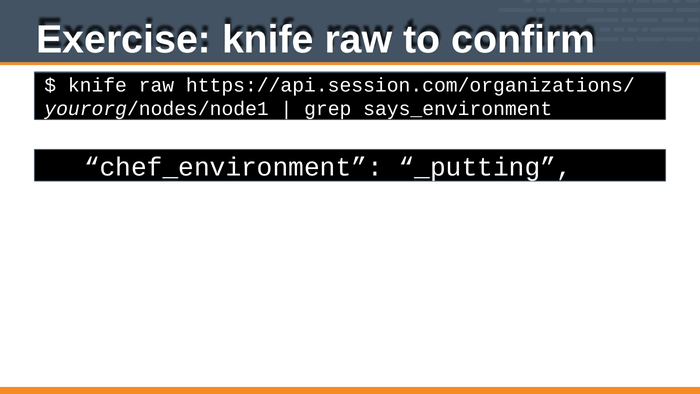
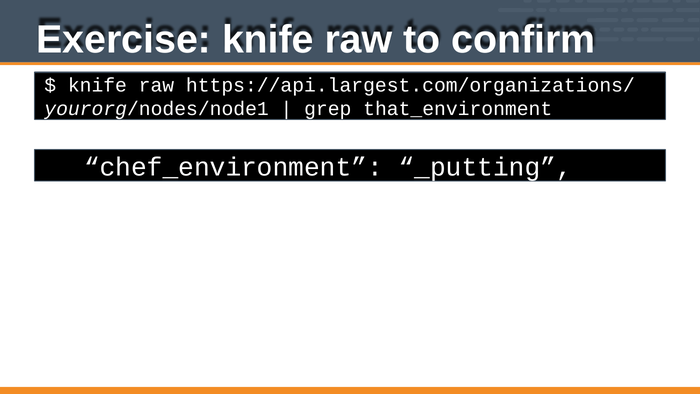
https://api.session.com/organizations/: https://api.session.com/organizations/ -> https://api.largest.com/organizations/ (410, 85)
says_environment: says_environment -> that_environment (458, 109)
